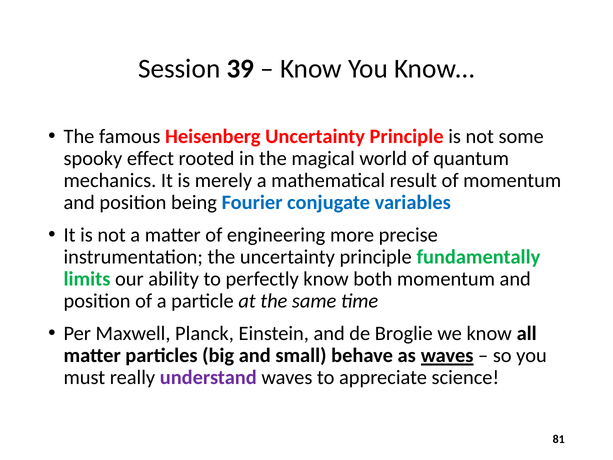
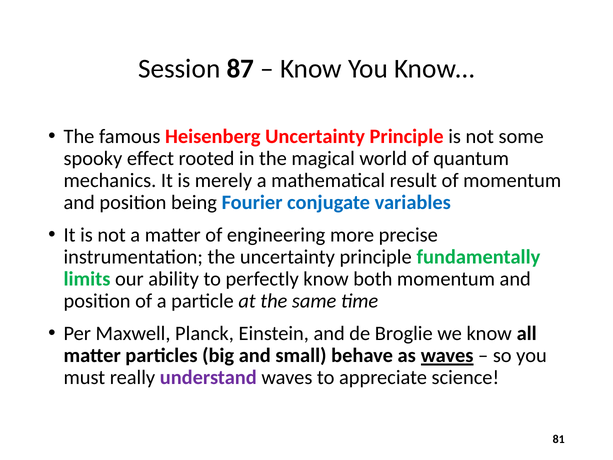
39: 39 -> 87 (240, 69)
